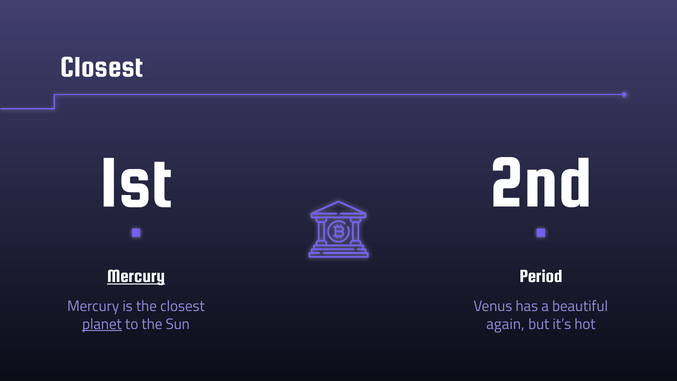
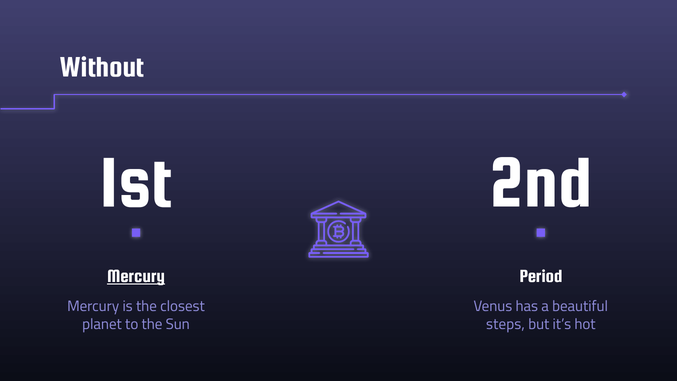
Closest: Closest -> Without (102, 67)
planet underline: present -> none (102, 324)
again: again -> steps (505, 324)
